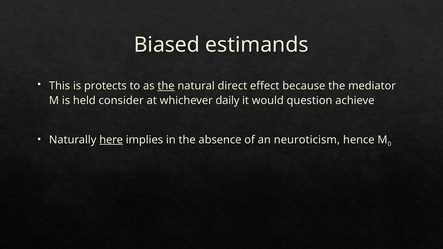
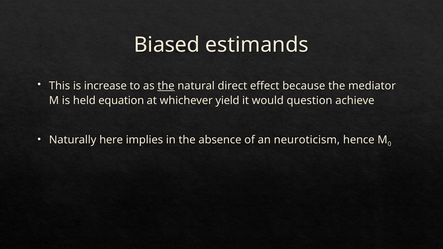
protects: protects -> increase (105, 86)
consider: consider -> equation (121, 100)
daily: daily -> yield (227, 100)
here underline: present -> none (111, 140)
